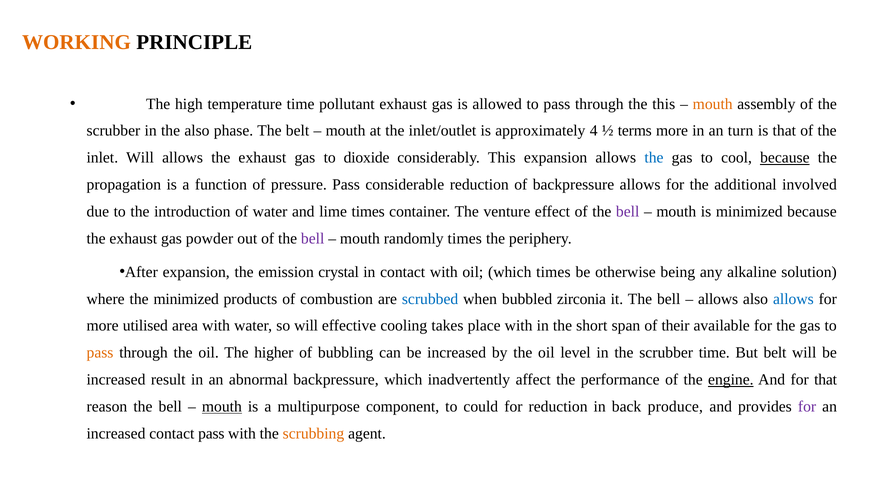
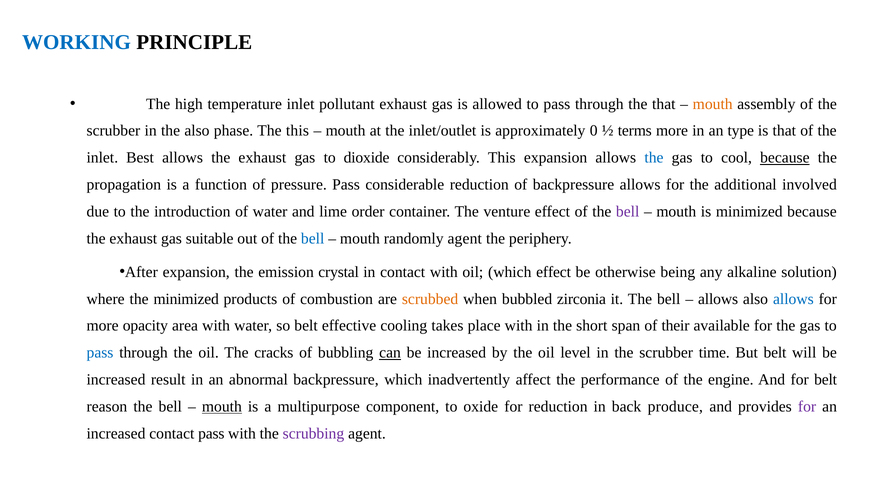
WORKING colour: orange -> blue (76, 42)
temperature time: time -> inlet (301, 104)
the this: this -> that (664, 104)
The belt: belt -> this (297, 131)
4: 4 -> 0 (594, 131)
turn: turn -> type (741, 131)
inlet Will: Will -> Best (140, 158)
lime times: times -> order (368, 212)
powder: powder -> suitable (210, 238)
bell colour: purple -> blue (313, 238)
randomly times: times -> agent (465, 238)
which times: times -> effect (554, 272)
scrubbed colour: blue -> orange (430, 299)
utilised: utilised -> opacity (145, 326)
so will: will -> belt (306, 326)
pass colour: orange -> blue (100, 353)
higher: higher -> cracks (274, 353)
can underline: none -> present (390, 353)
engine underline: present -> none (731, 380)
for that: that -> belt (826, 380)
could: could -> oxide (481, 407)
scrubbing colour: orange -> purple (313, 433)
